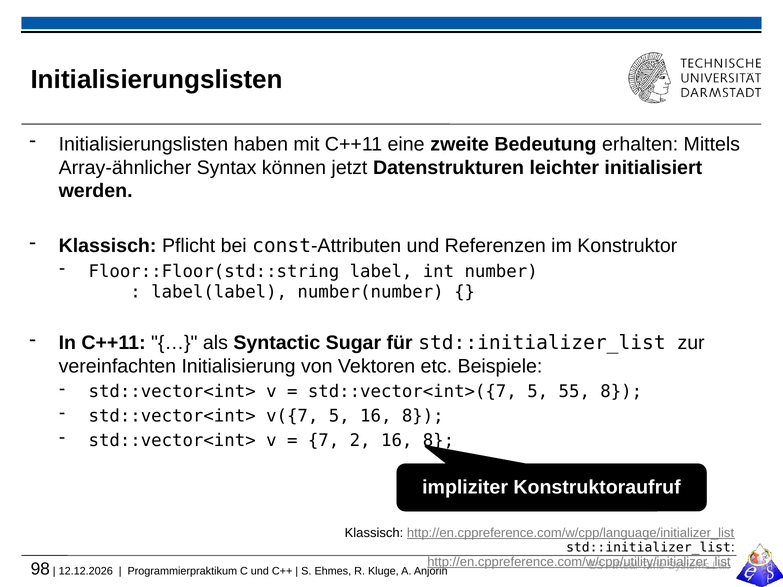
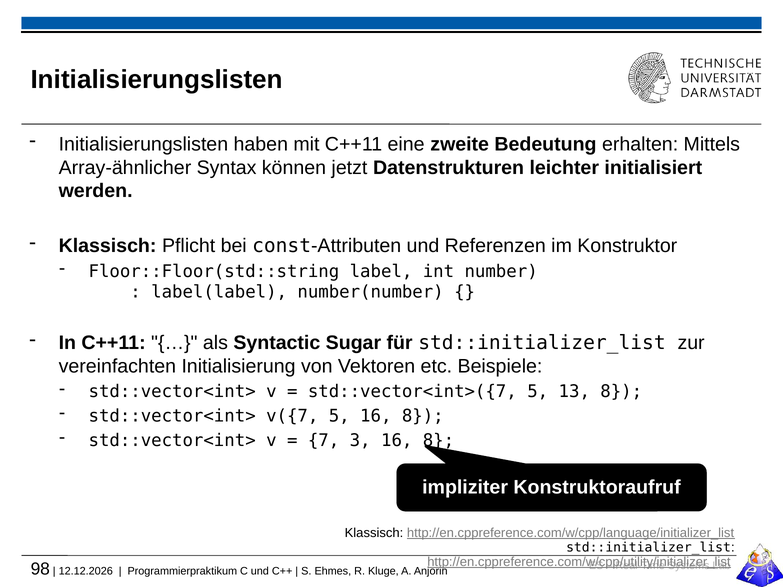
55: 55 -> 13 (574, 392)
2: 2 -> 3 (360, 441)
